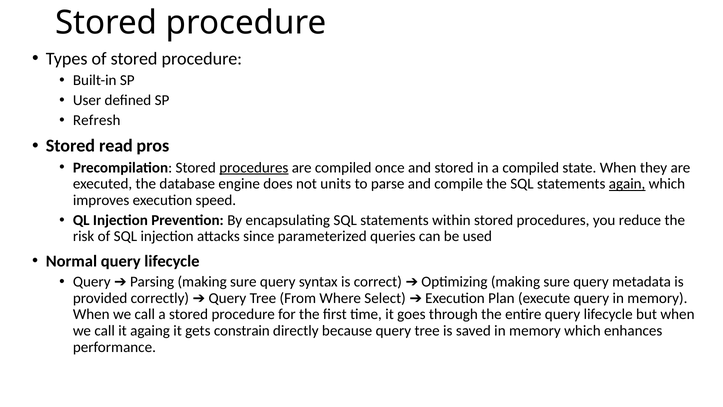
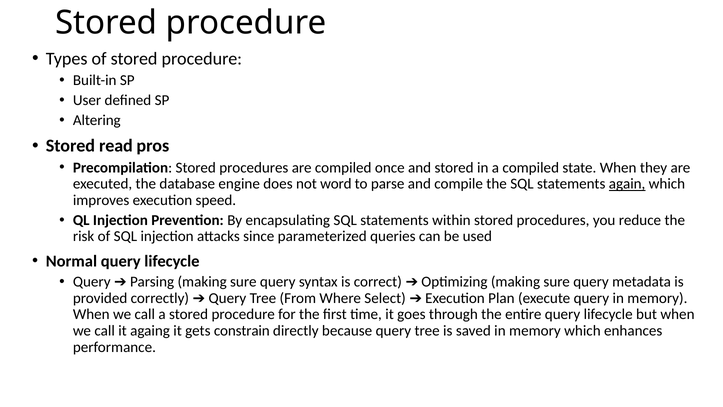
Refresh: Refresh -> Altering (97, 120)
procedures underline: present -> none (254, 167)
units: units -> word (336, 184)
